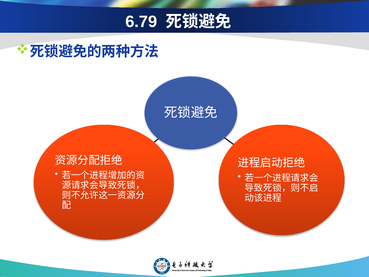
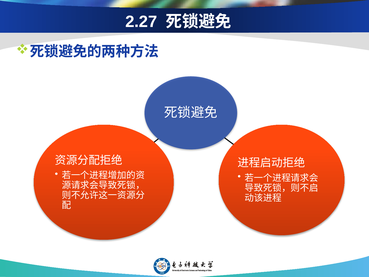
6.79: 6.79 -> 2.27 (141, 22)
